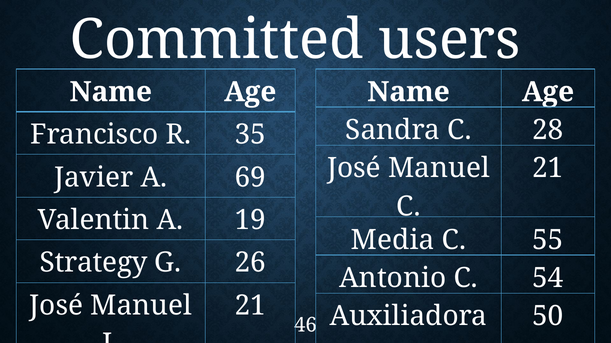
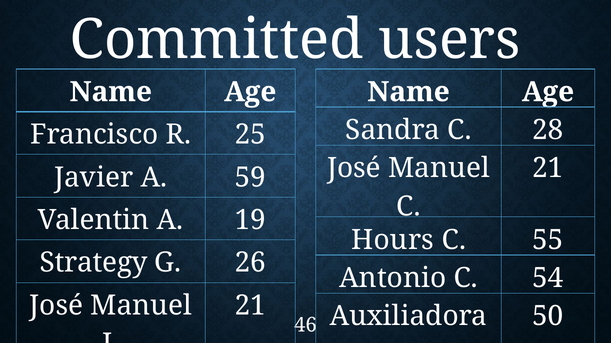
35: 35 -> 25 (250, 135)
69: 69 -> 59 (250, 178)
Media: Media -> Hours (393, 240)
